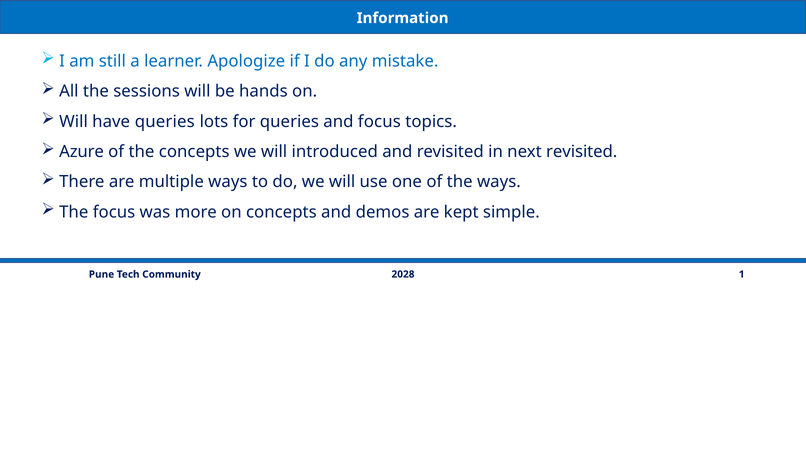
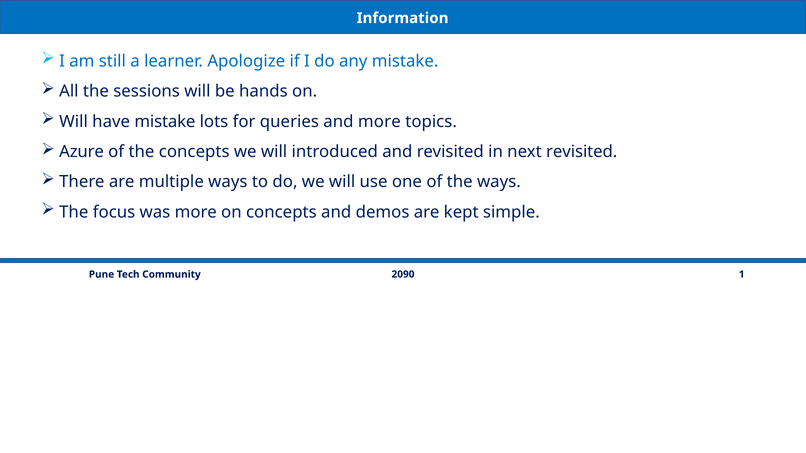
have queries: queries -> mistake (165, 122)
and focus: focus -> more (379, 122)
2028: 2028 -> 2090 (403, 274)
